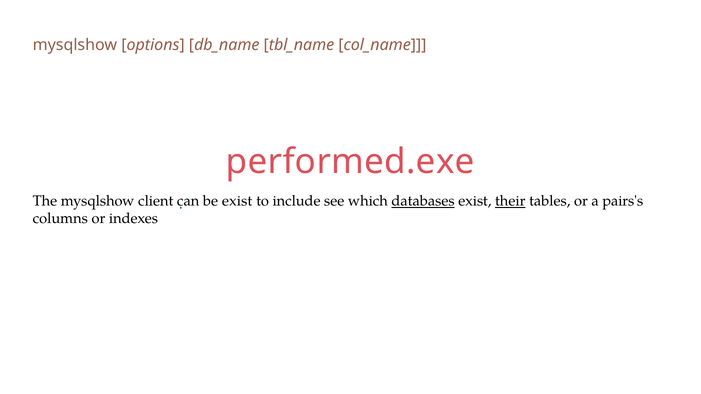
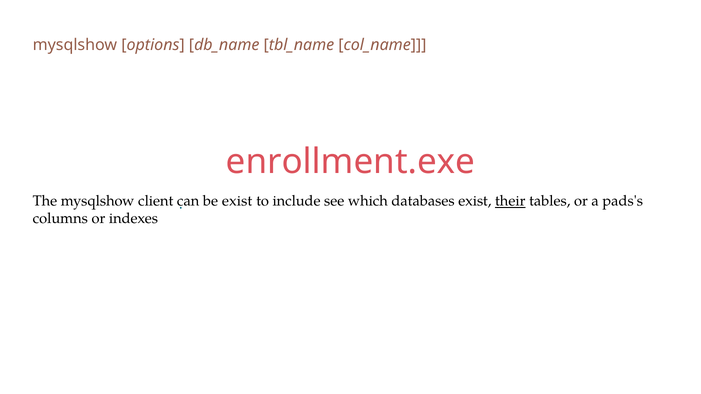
performed.exe: performed.exe -> enrollment.exe (350, 162)
databases underline: present -> none (423, 201)
pairs's: pairs's -> pads's (623, 201)
